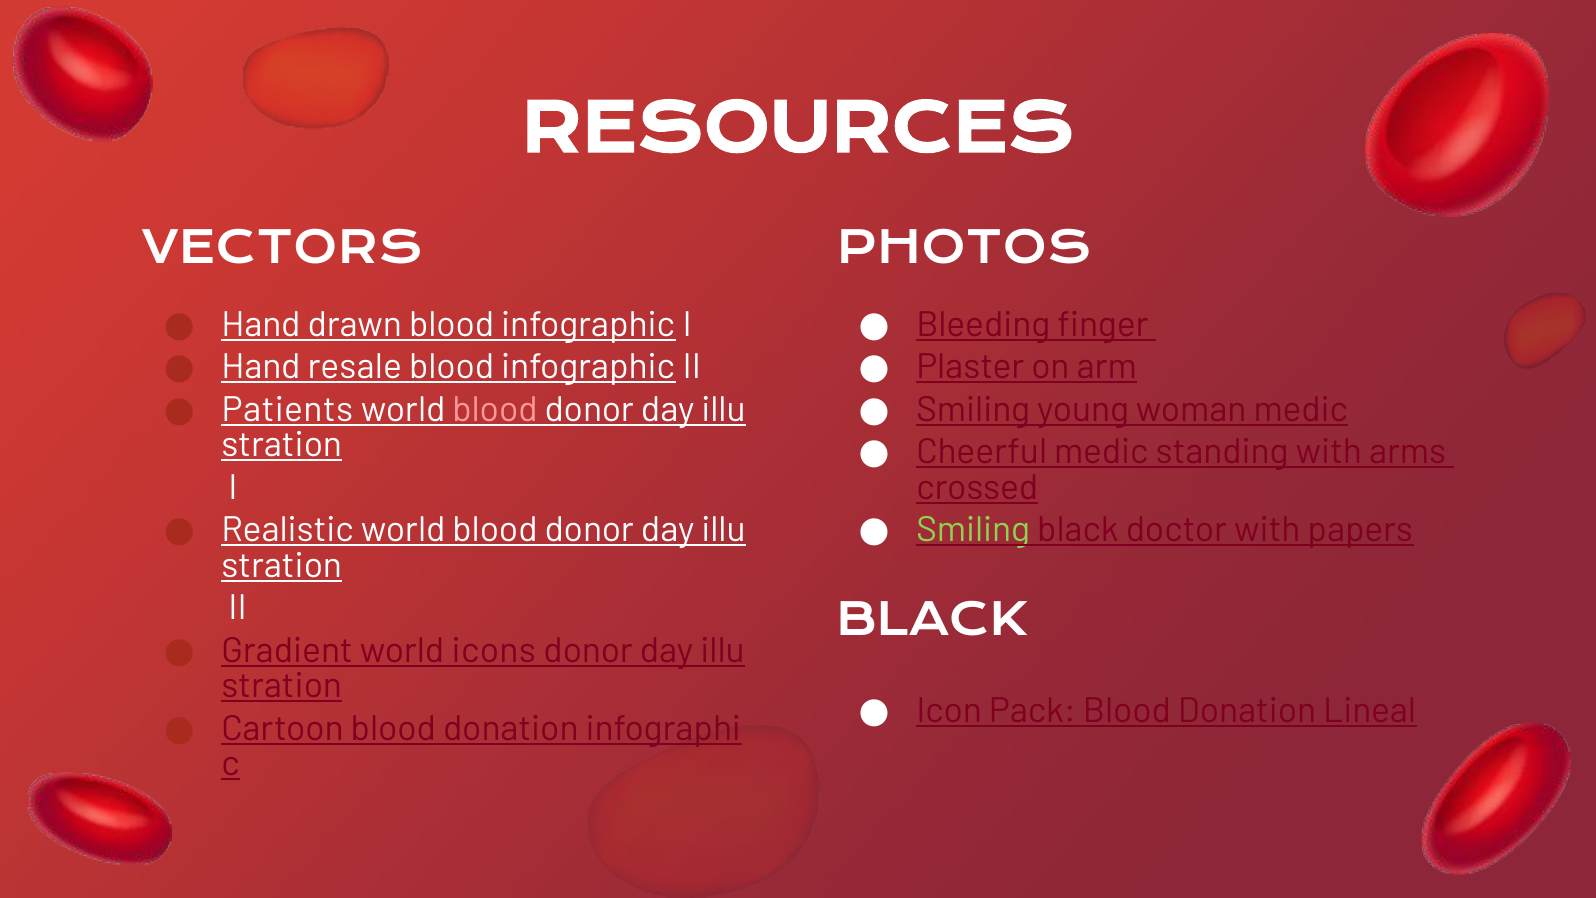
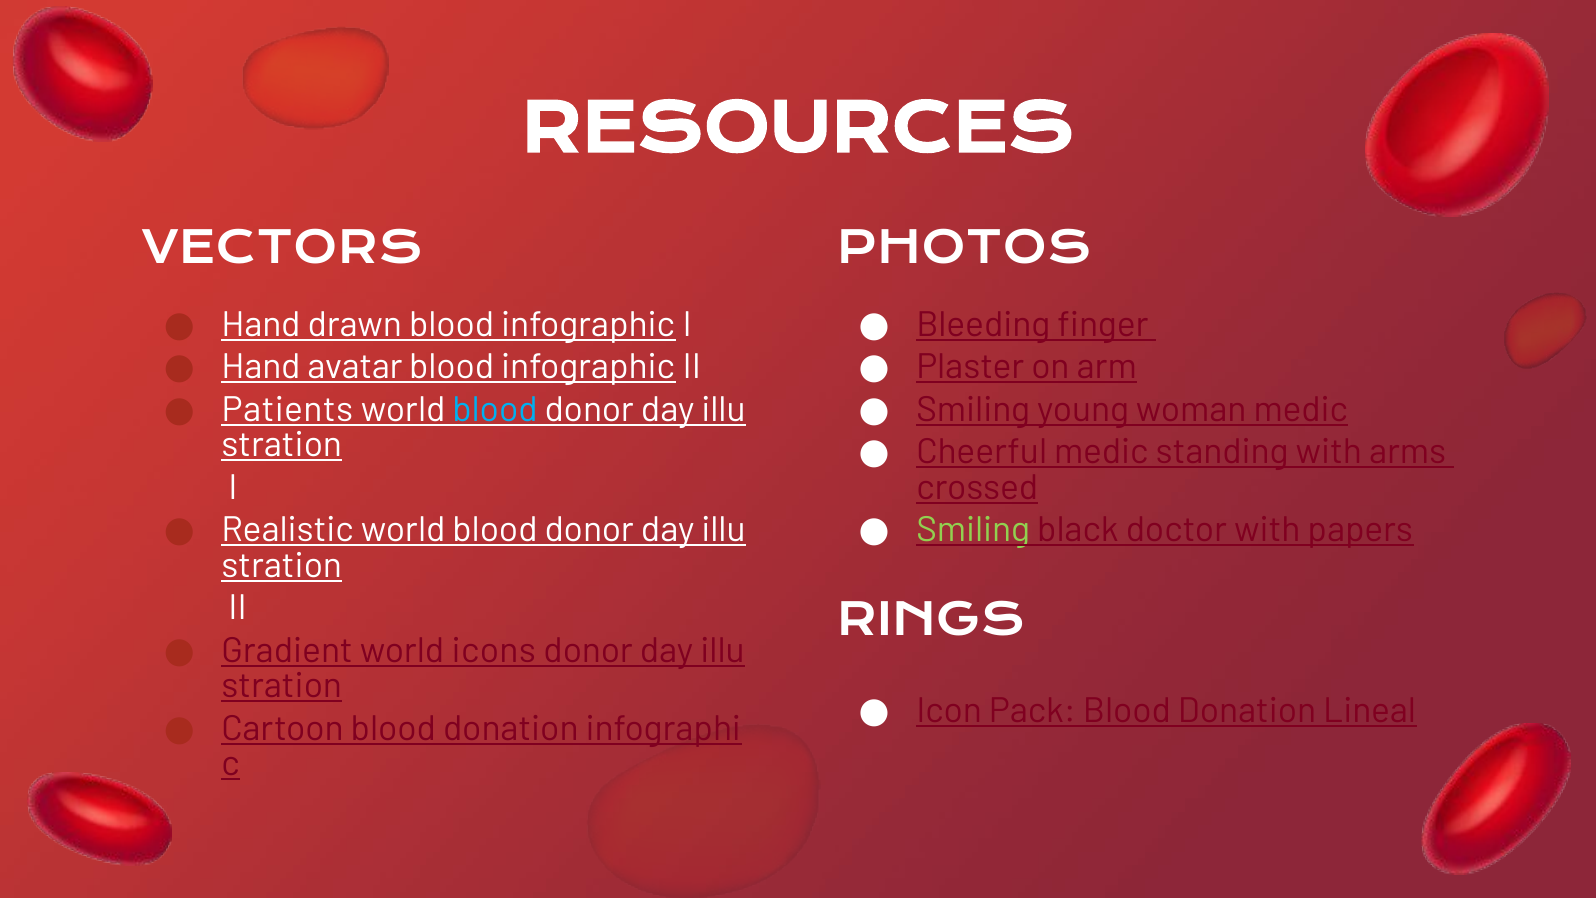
resale: resale -> avatar (355, 367)
blood colour: pink -> light blue (495, 409)
BLACK: BLACK -> RINGS (931, 621)
